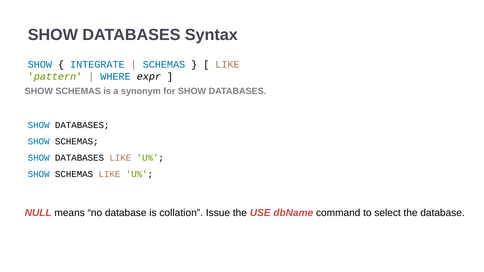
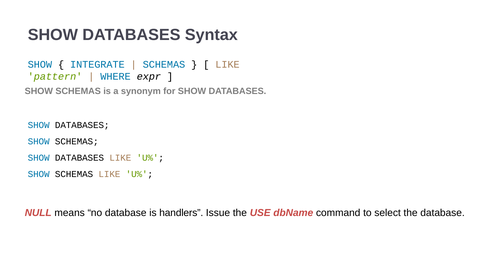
collation: collation -> handlers (181, 213)
